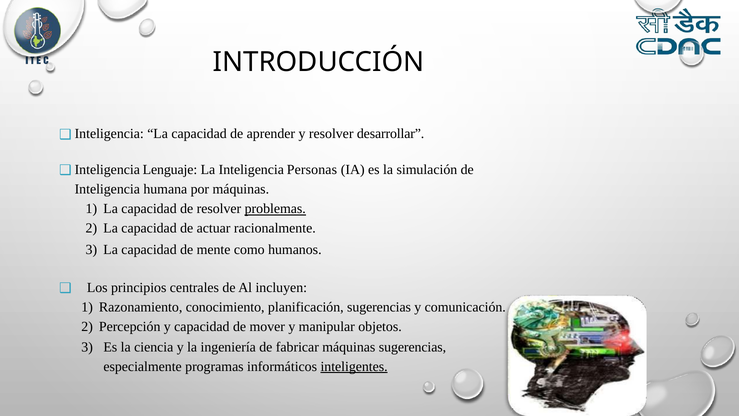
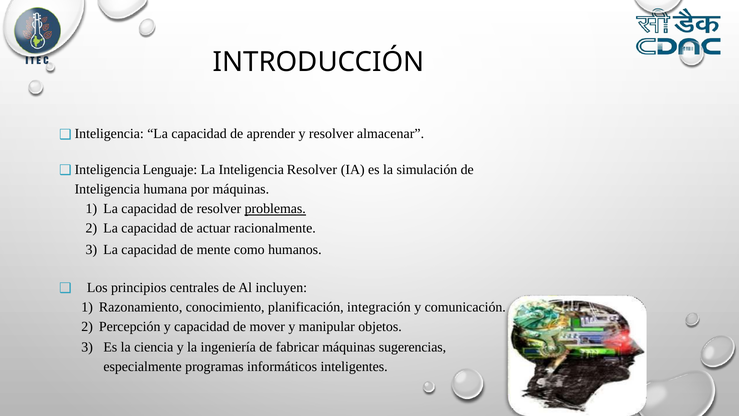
desarrollar: desarrollar -> almacenar (391, 134)
Inteligencia Personas: Personas -> Resolver (312, 169)
planificación sugerencias: sugerencias -> integración (379, 307)
inteligentes underline: present -> none (354, 366)
